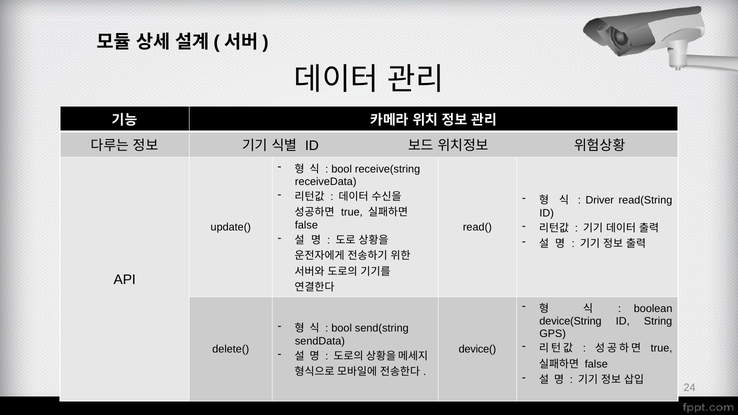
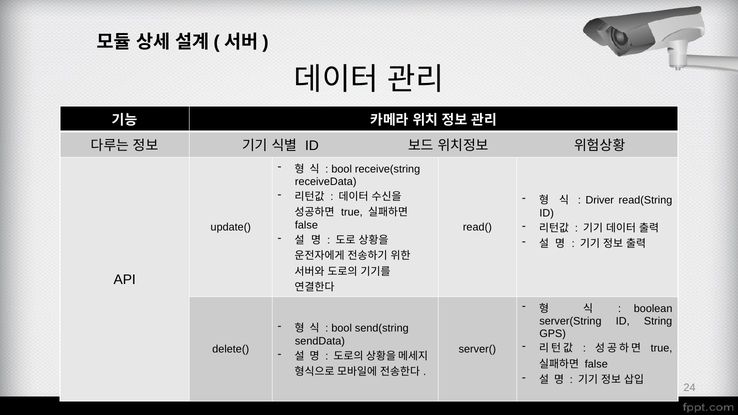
device(String: device(String -> server(String (570, 322)
device(: device( -> server( (477, 349)
